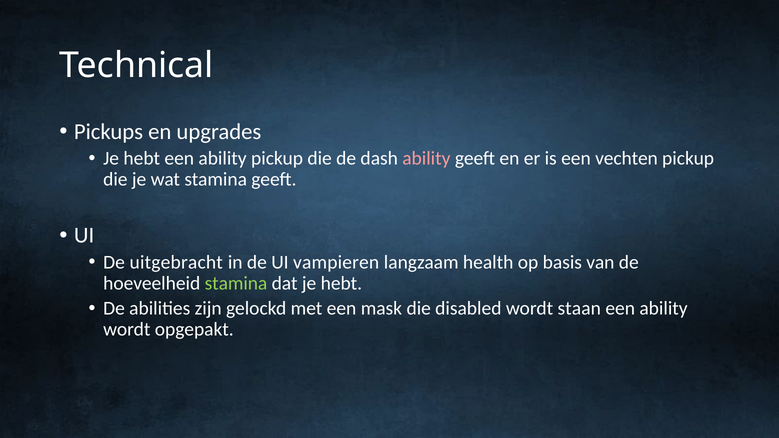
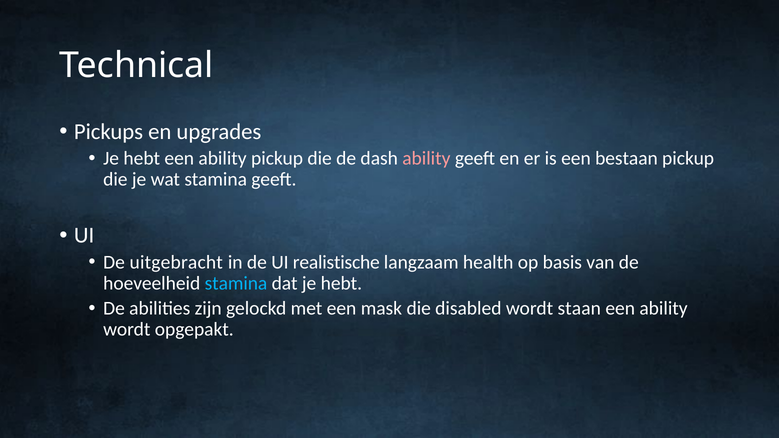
vechten: vechten -> bestaan (626, 159)
vampieren: vampieren -> realistische (336, 262)
stamina colour: light green -> light blue (236, 283)
